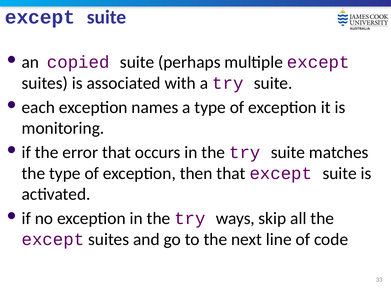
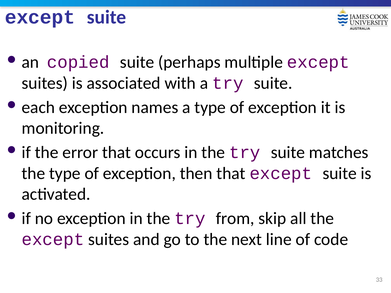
ways: ways -> from (235, 219)
